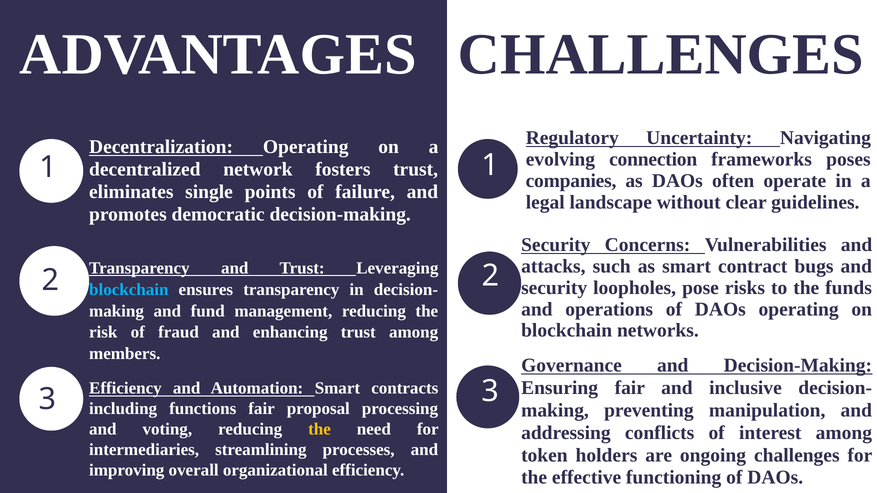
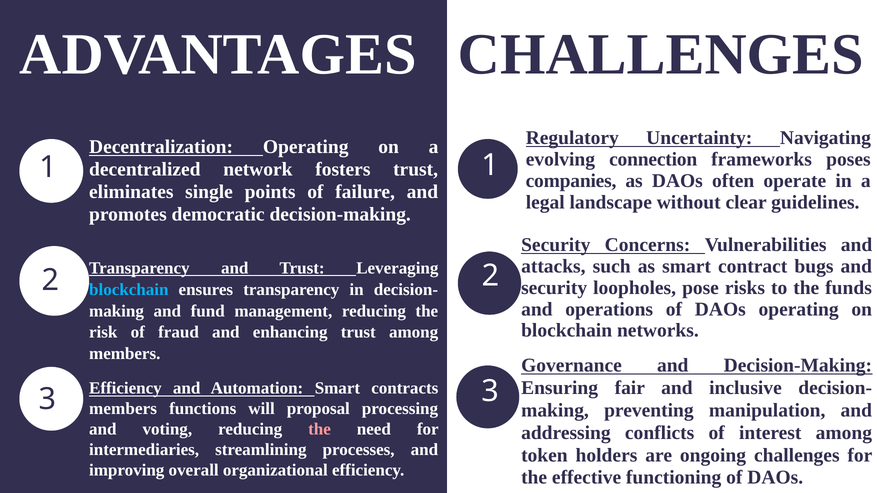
including: including -> members (123, 409)
functions fair: fair -> will (262, 409)
the colour: yellow -> pink (320, 430)
